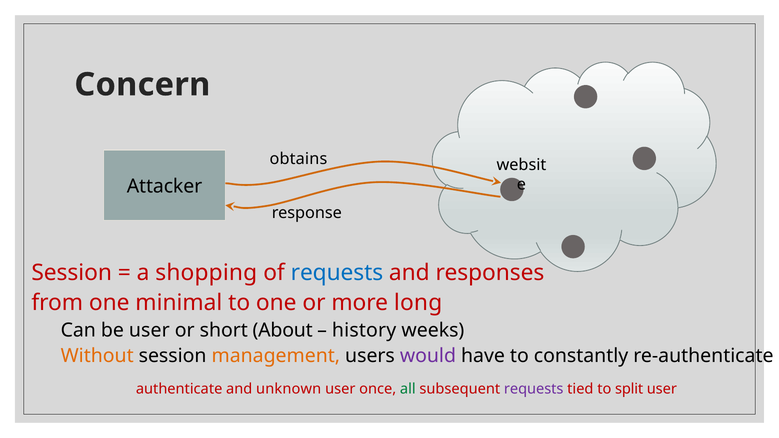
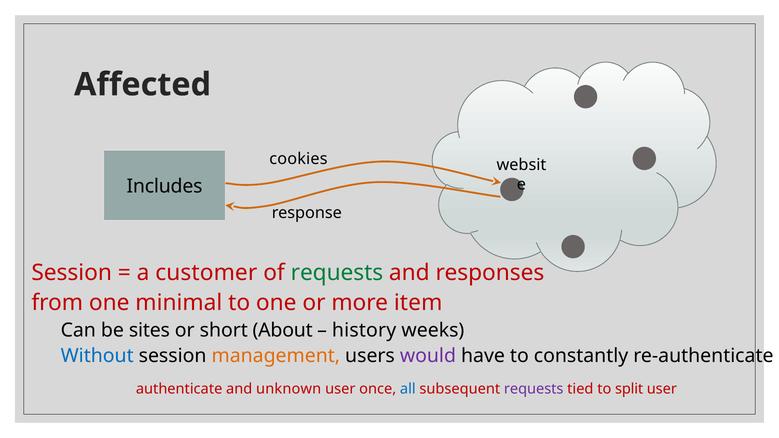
Concern: Concern -> Affected (143, 85)
obtains: obtains -> cookies (298, 159)
Attacker: Attacker -> Includes (165, 187)
shopping: shopping -> customer (206, 273)
requests colour: blue -> green (337, 273)
long: long -> item (418, 303)
be user: user -> sites (149, 330)
Without colour: orange -> blue (97, 356)
all colour: green -> blue (408, 389)
